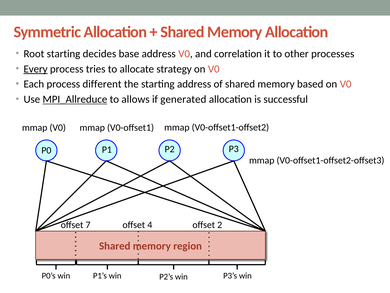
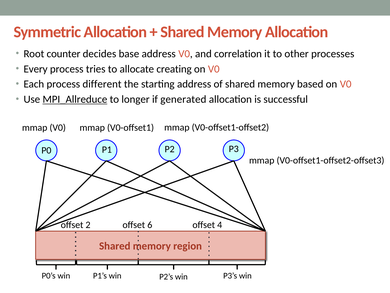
Root starting: starting -> counter (64, 54)
Every underline: present -> none (36, 69)
strategy: strategy -> creating (174, 69)
allows: allows -> longer (136, 99)
7: 7 -> 2 (88, 225)
4: 4 -> 6 (150, 225)
2: 2 -> 4 (220, 225)
